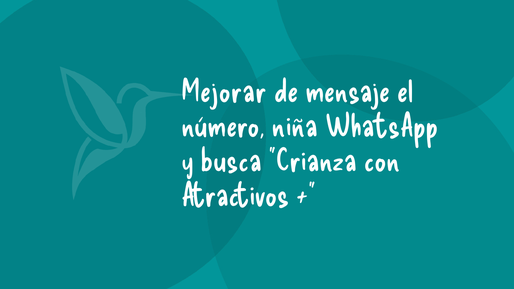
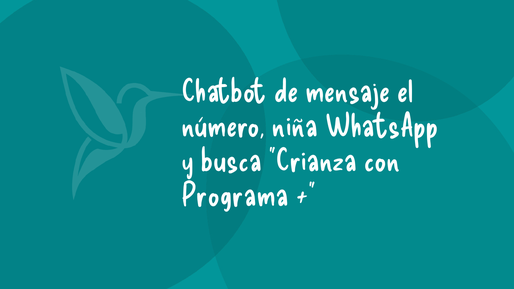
Mejorar: Mejorar -> Chatbot (224, 92)
Atractivos: Atractivos -> Programa (235, 196)
